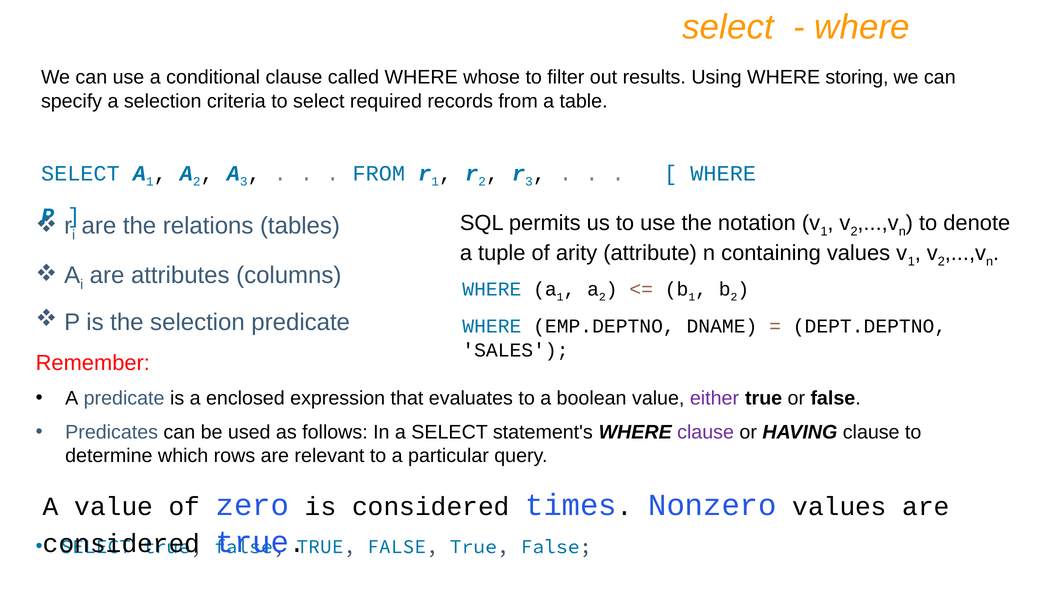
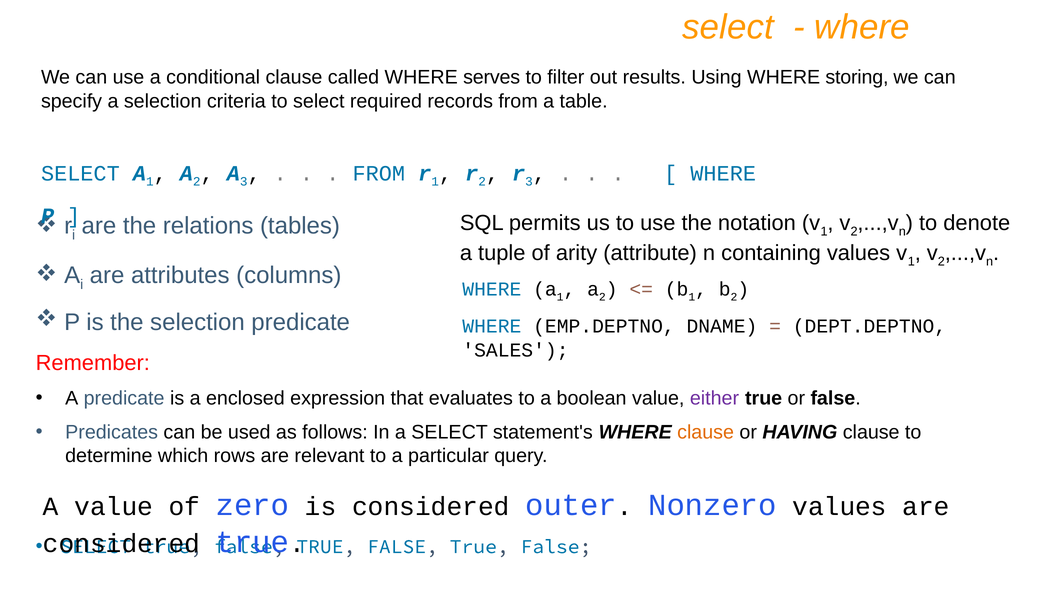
whose: whose -> serves (492, 78)
clause colour: purple -> orange (706, 432)
times: times -> outer (571, 505)
